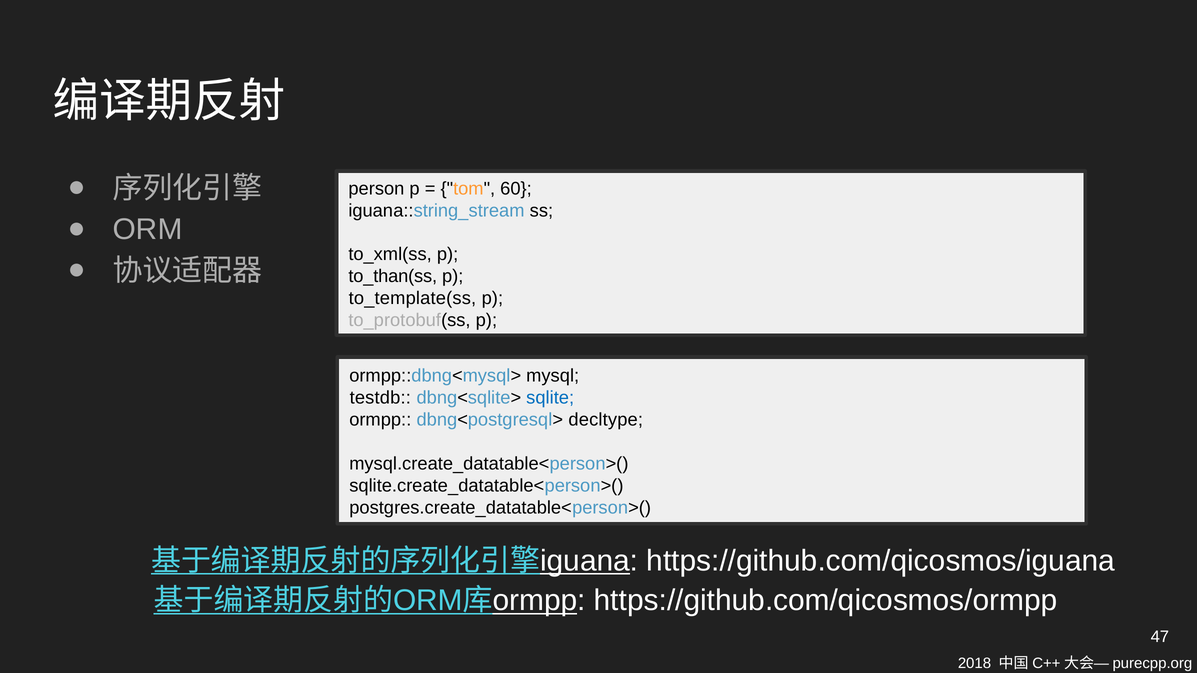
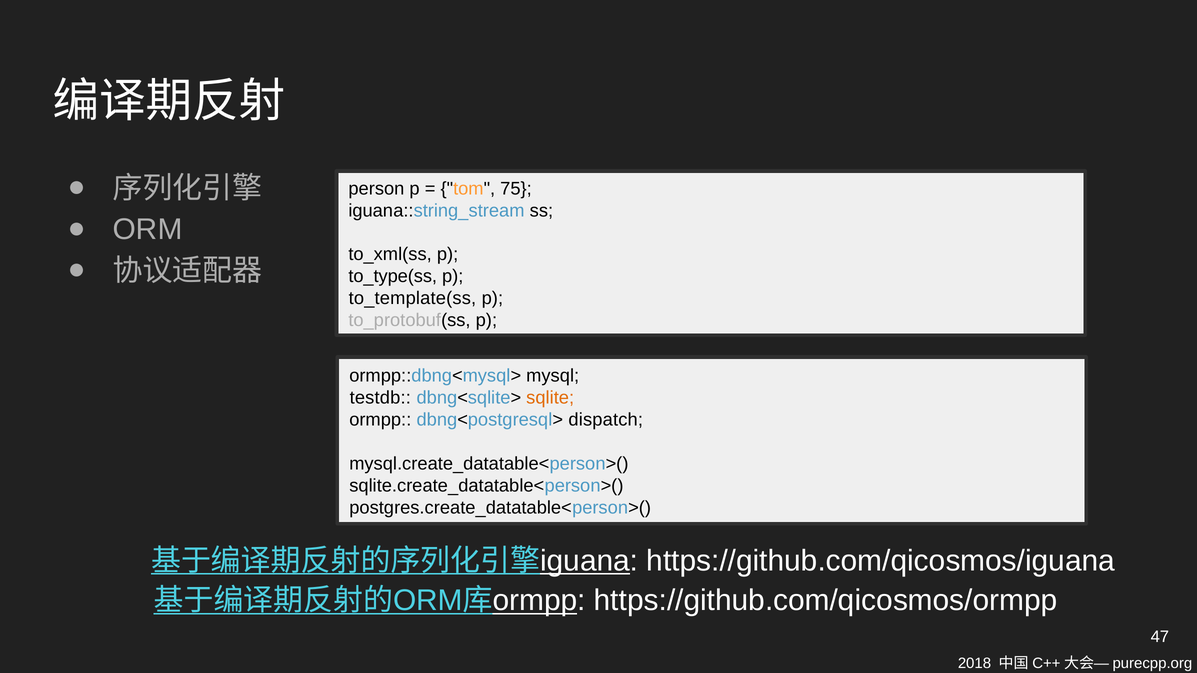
60: 60 -> 75 (516, 189)
to_than(ss: to_than(ss -> to_type(ss (393, 277)
sqlite colour: blue -> orange (550, 398)
decltype: decltype -> dispatch (606, 420)
